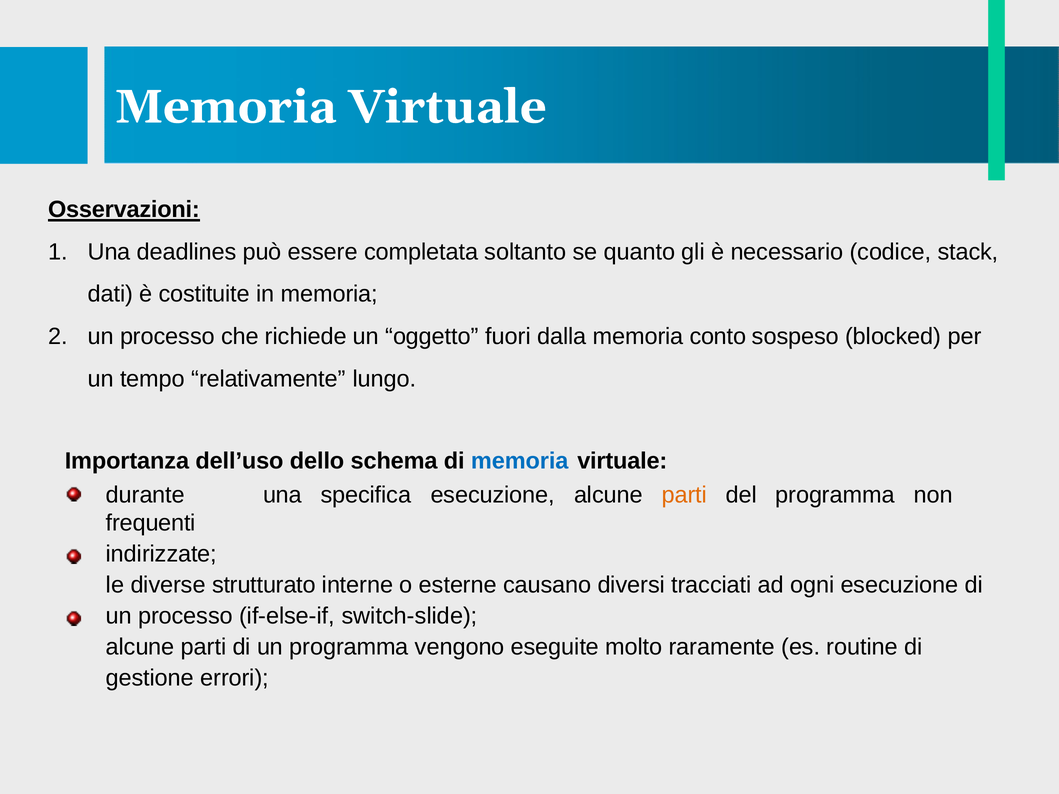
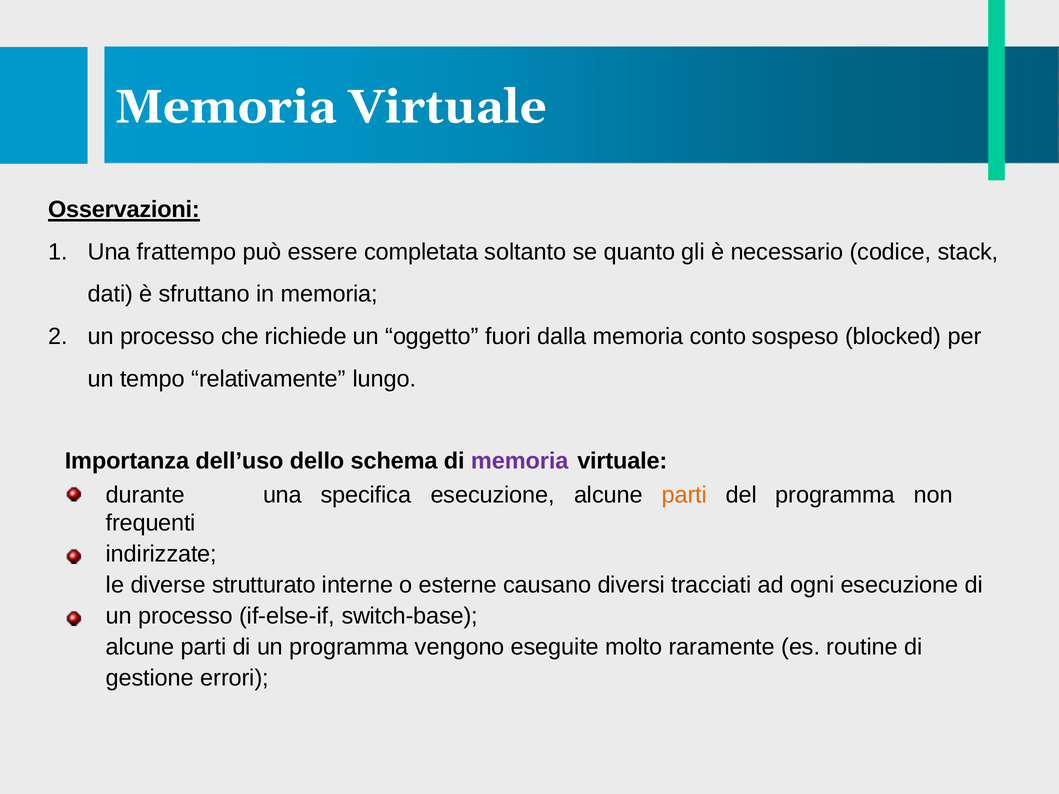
deadlines: deadlines -> frattempo (187, 252)
costituite: costituite -> sfruttano (204, 294)
memoria colour: blue -> purple (520, 461)
switch-slide: switch-slide -> switch-base (410, 616)
